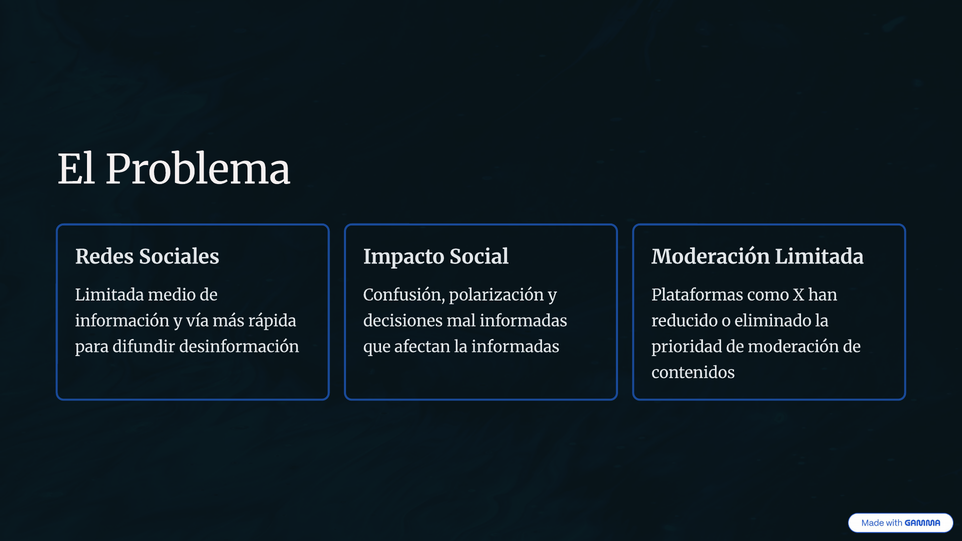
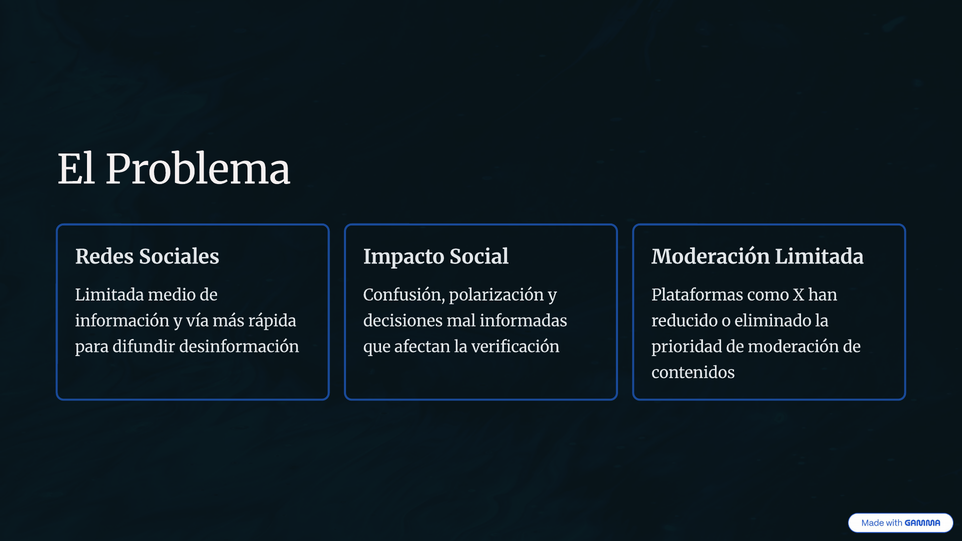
la informadas: informadas -> verificación (516, 347)
